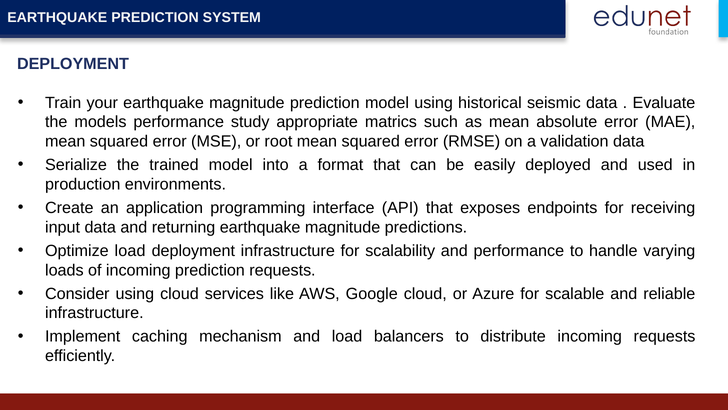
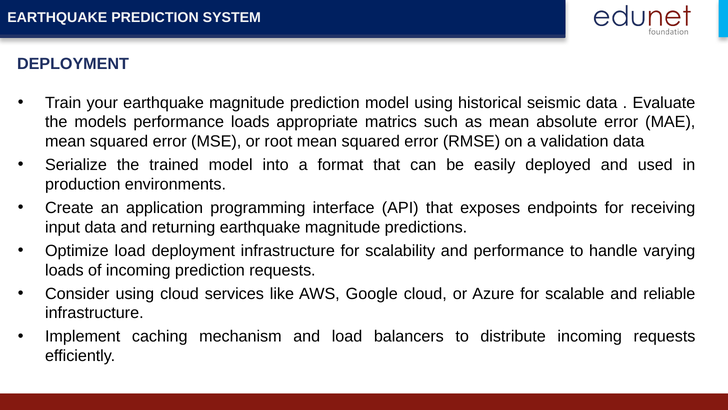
performance study: study -> loads (250, 122)
